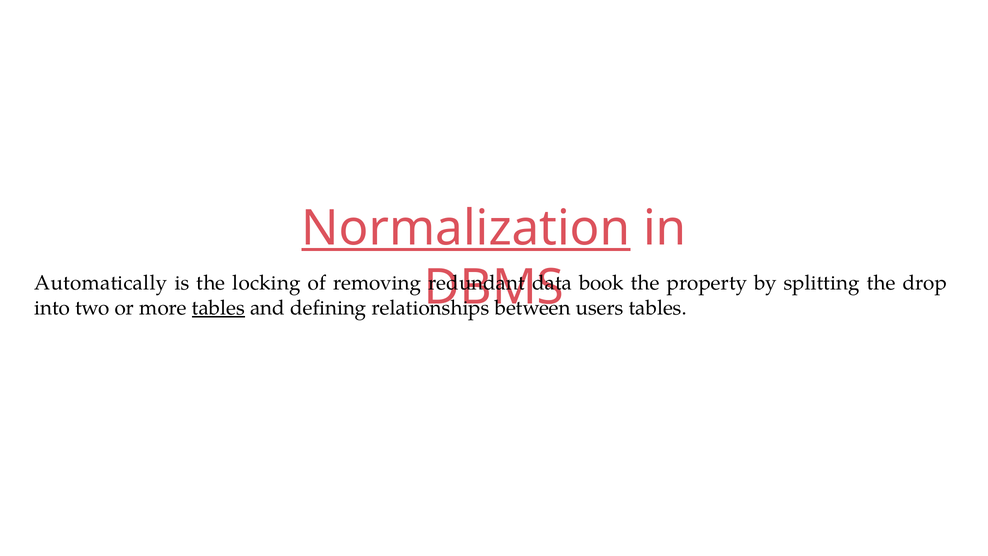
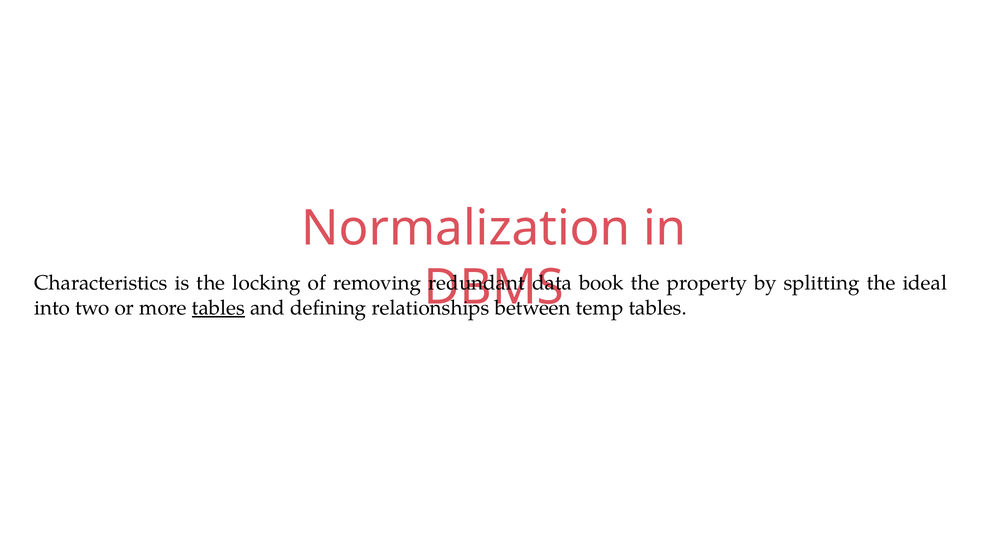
Normalization underline: present -> none (466, 228)
Automatically: Automatically -> Characteristics (101, 283)
drop: drop -> ideal (925, 283)
users: users -> temp (600, 308)
